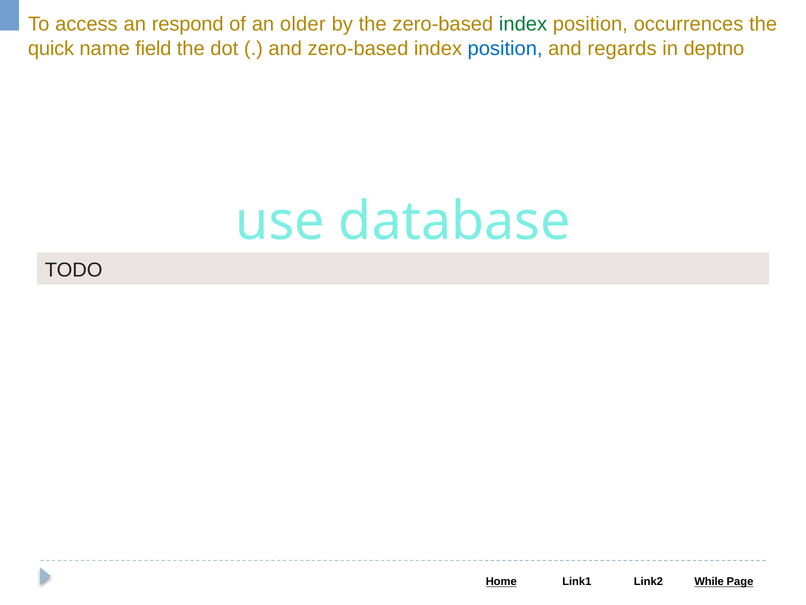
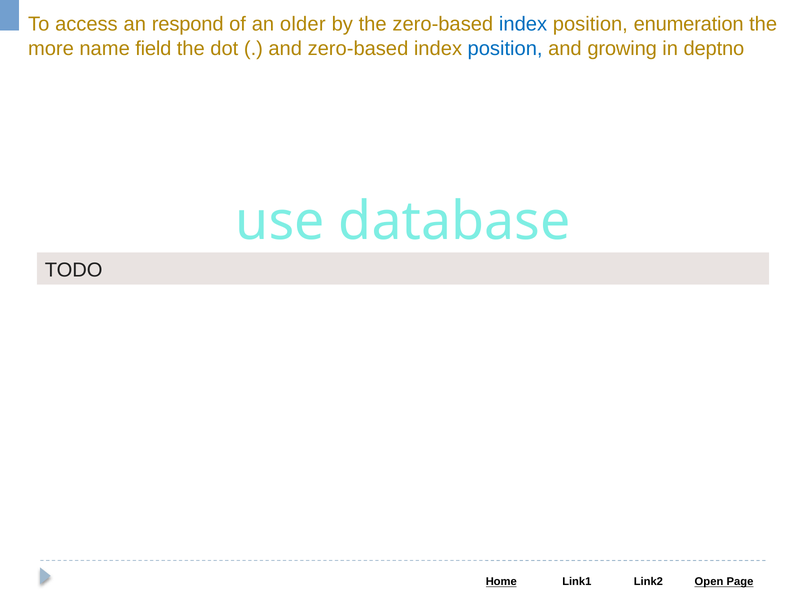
index colour: green -> blue (523, 24)
occurrences: occurrences -> enumeration (689, 24)
quick: quick -> more (51, 48)
regards: regards -> growing (622, 48)
While: While -> Open (709, 581)
